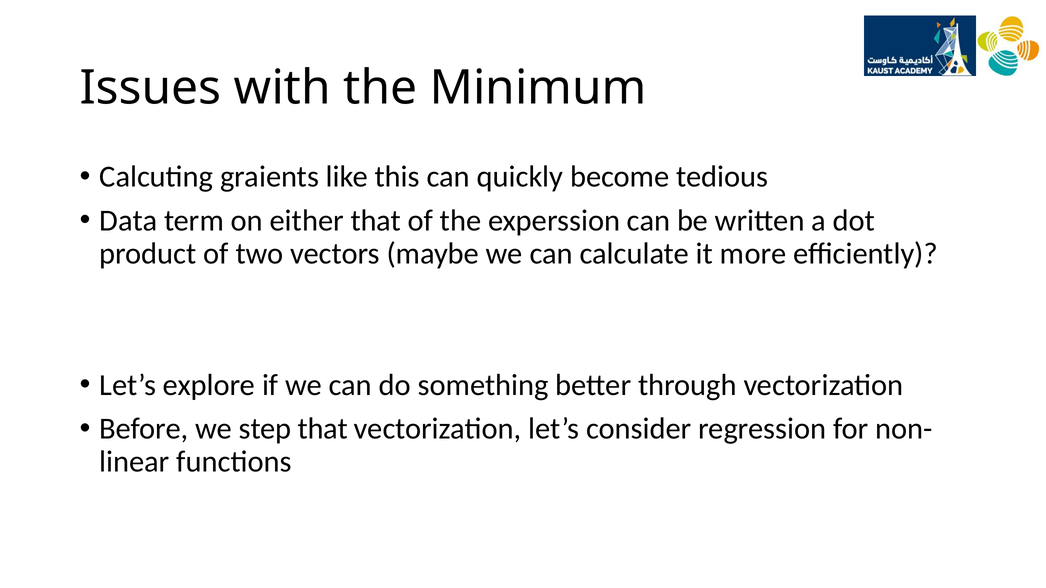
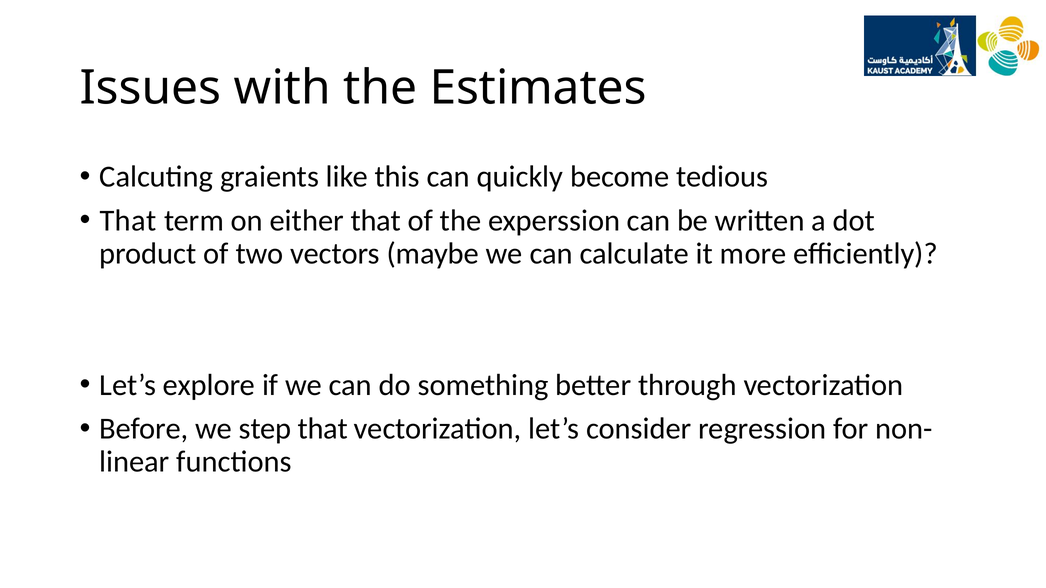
Minimum: Minimum -> Estimates (538, 88)
Data: Data -> That (128, 221)
